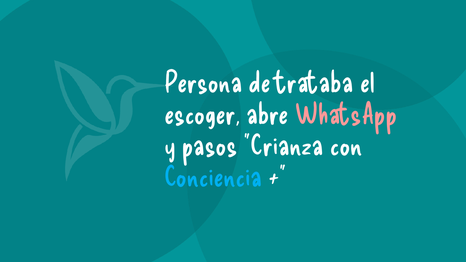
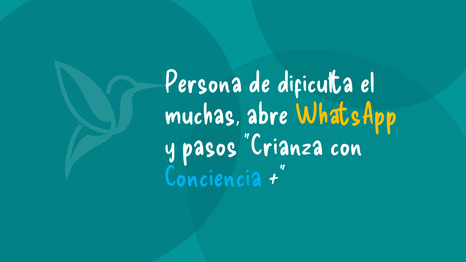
trataba: trataba -> dificulta (315, 83)
escoger: escoger -> muchas (202, 115)
WhatsApp colour: pink -> yellow (346, 115)
